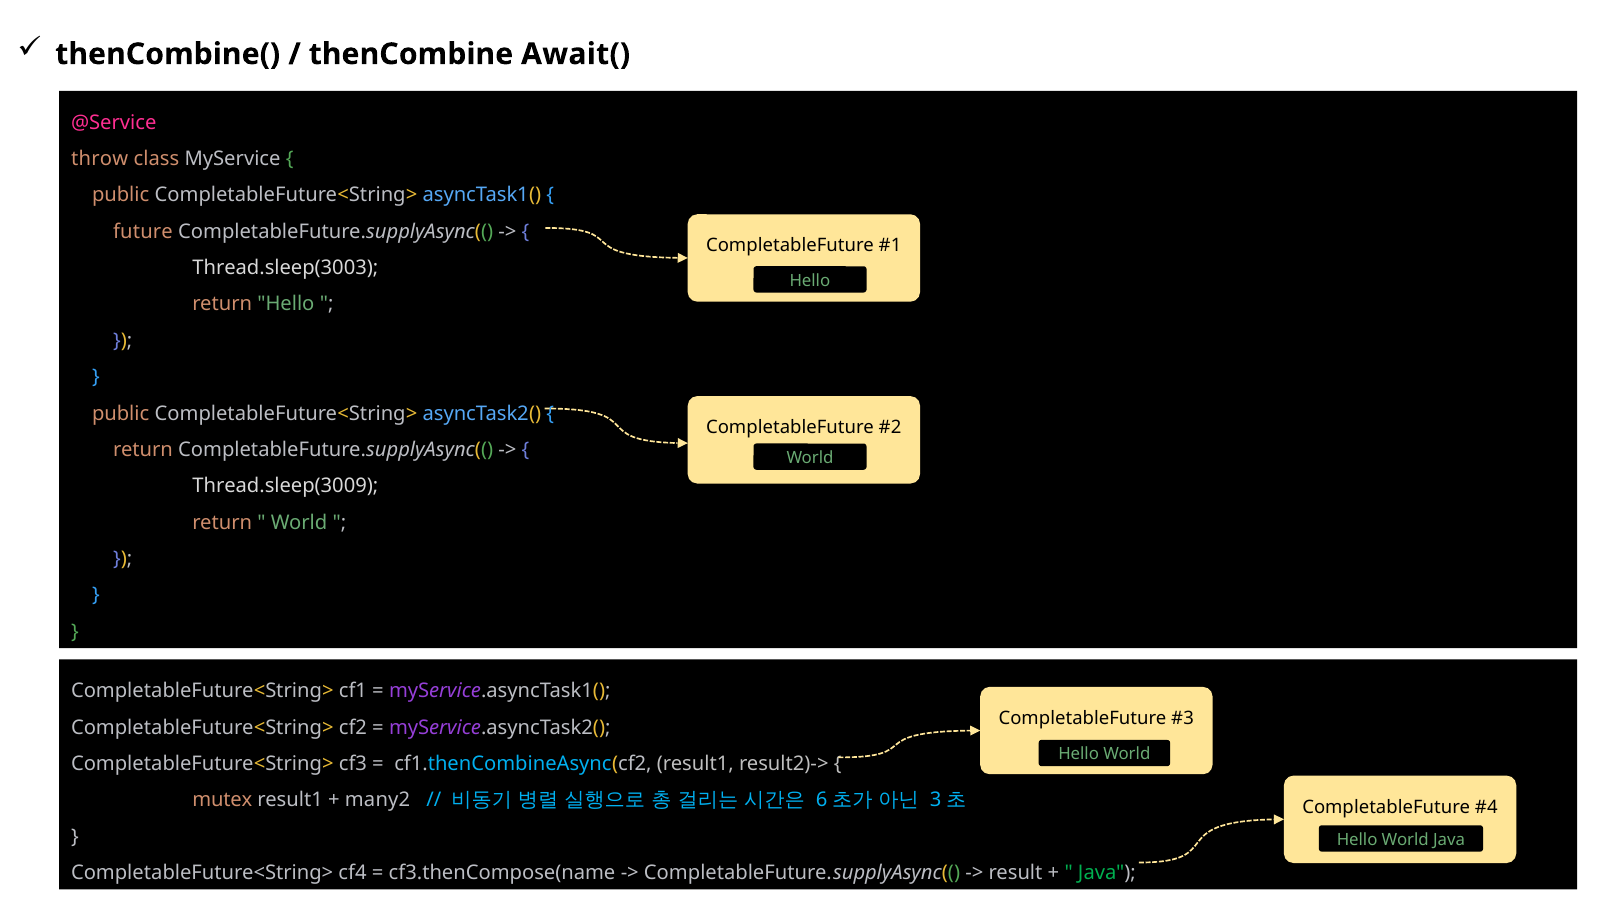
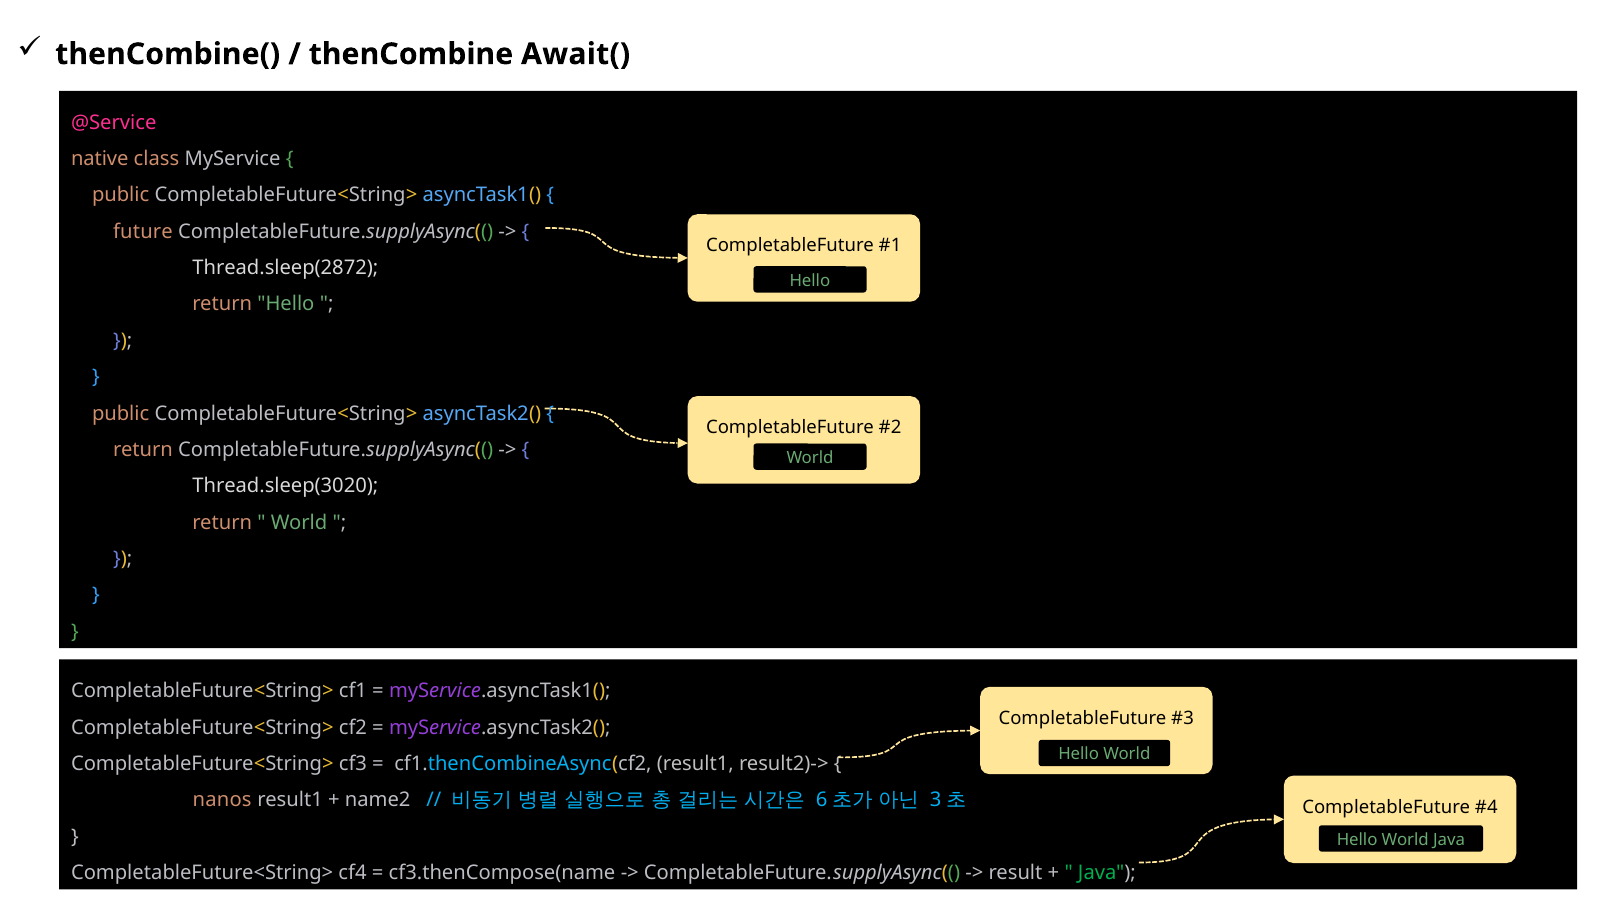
throw: throw -> native (100, 159)
Thread.sleep(3003: Thread.sleep(3003 -> Thread.sleep(2872 (285, 268)
Thread.sleep(3009: Thread.sleep(3009 -> Thread.sleep(3020 (285, 486)
mutex: mutex -> nanos (222, 801)
many2: many2 -> name2 (378, 801)
